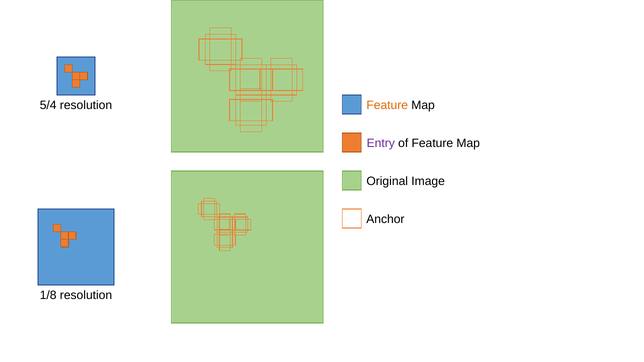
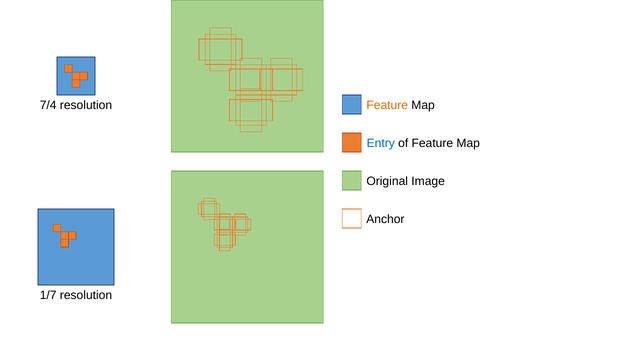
5/4: 5/4 -> 7/4 (48, 105)
Entry colour: purple -> blue (381, 143)
1/8: 1/8 -> 1/7 (48, 296)
